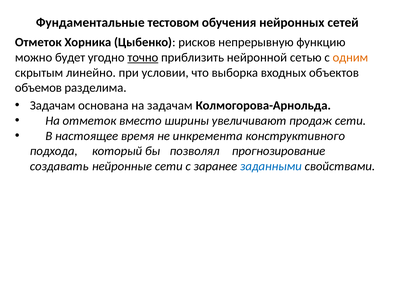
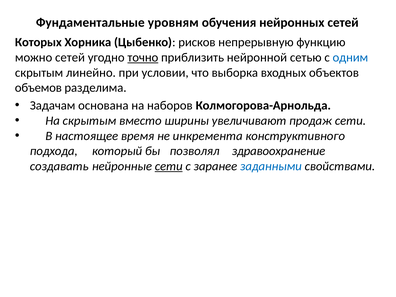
тестовом: тестовом -> уровням (173, 23)
Отметок: Отметок -> Которых (38, 42)
можно будет: будет -> сетей (70, 57)
одним colour: orange -> blue (350, 57)
на задачам: задачам -> наборов (170, 105)
На отметок: отметок -> скрытым (89, 121)
прогнозирование: прогнозирование -> здравоохранение (279, 151)
сети underline: none -> present (169, 166)
